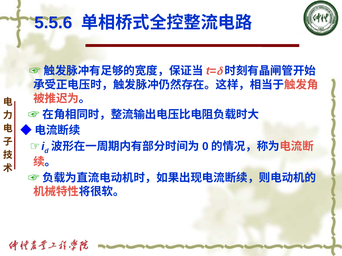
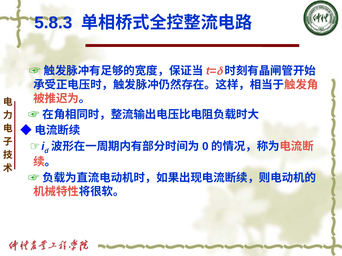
5.5.6: 5.5.6 -> 5.8.3 (53, 23)
